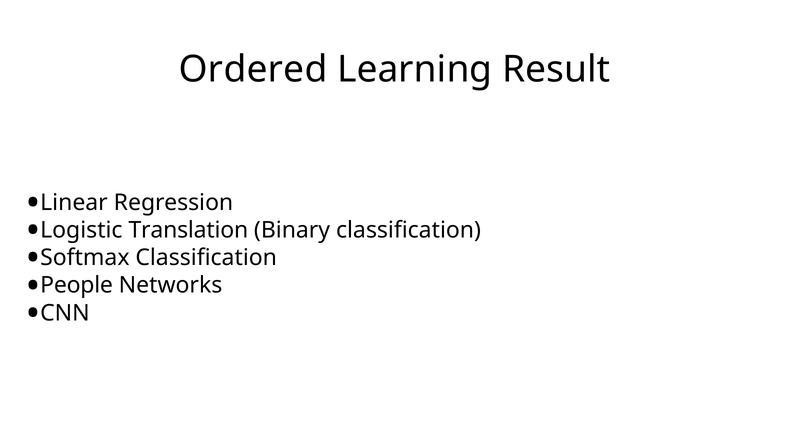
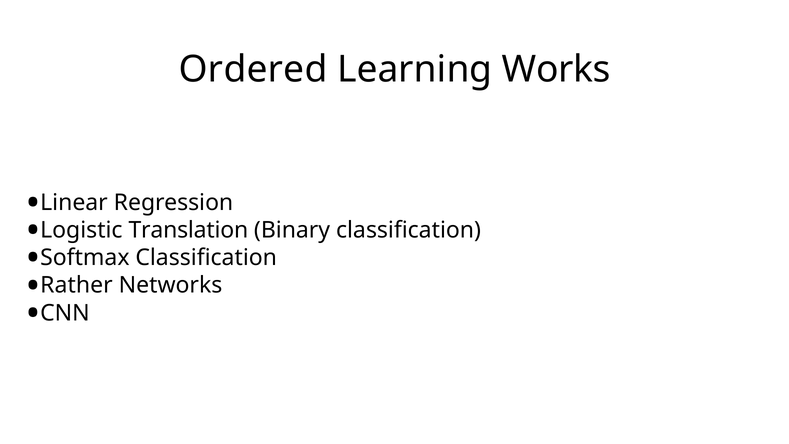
Result: Result -> Works (556, 70)
People: People -> Rather (76, 285)
